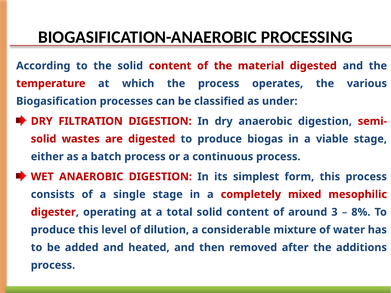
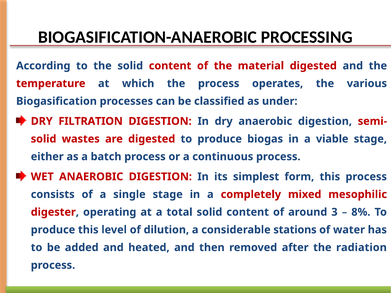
mixture: mixture -> stations (295, 230)
additions: additions -> radiation (361, 248)
